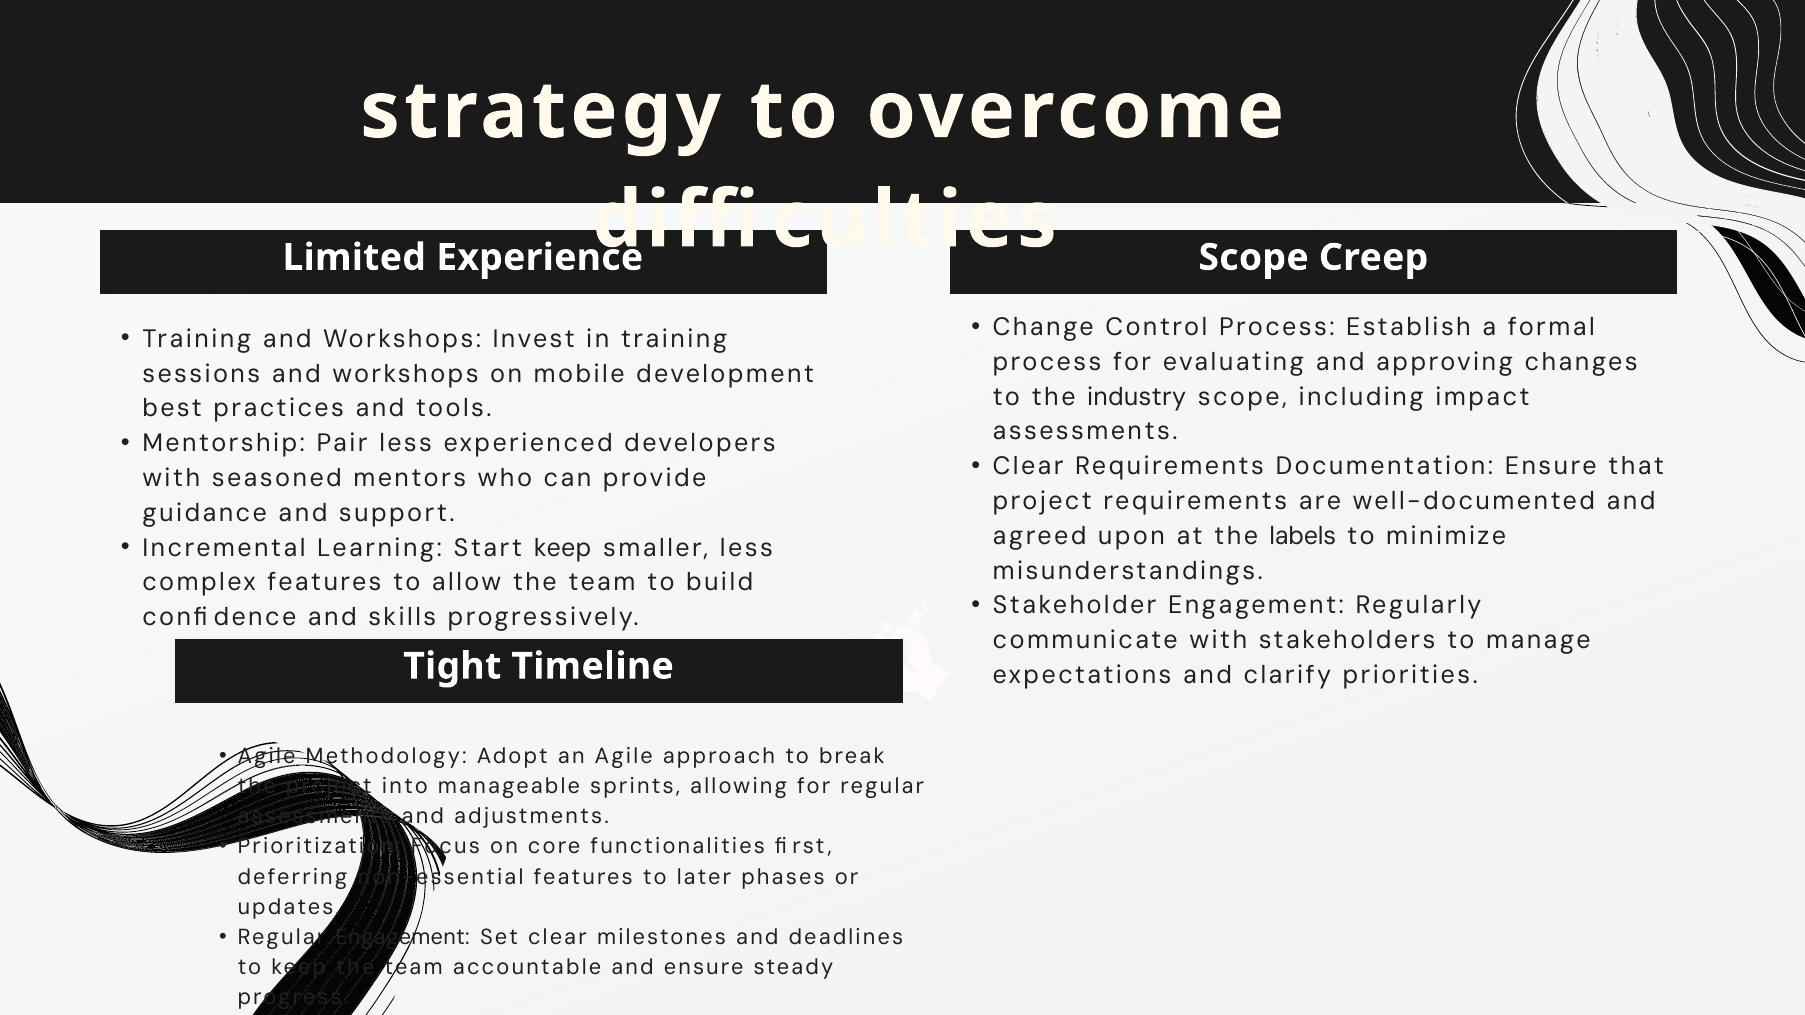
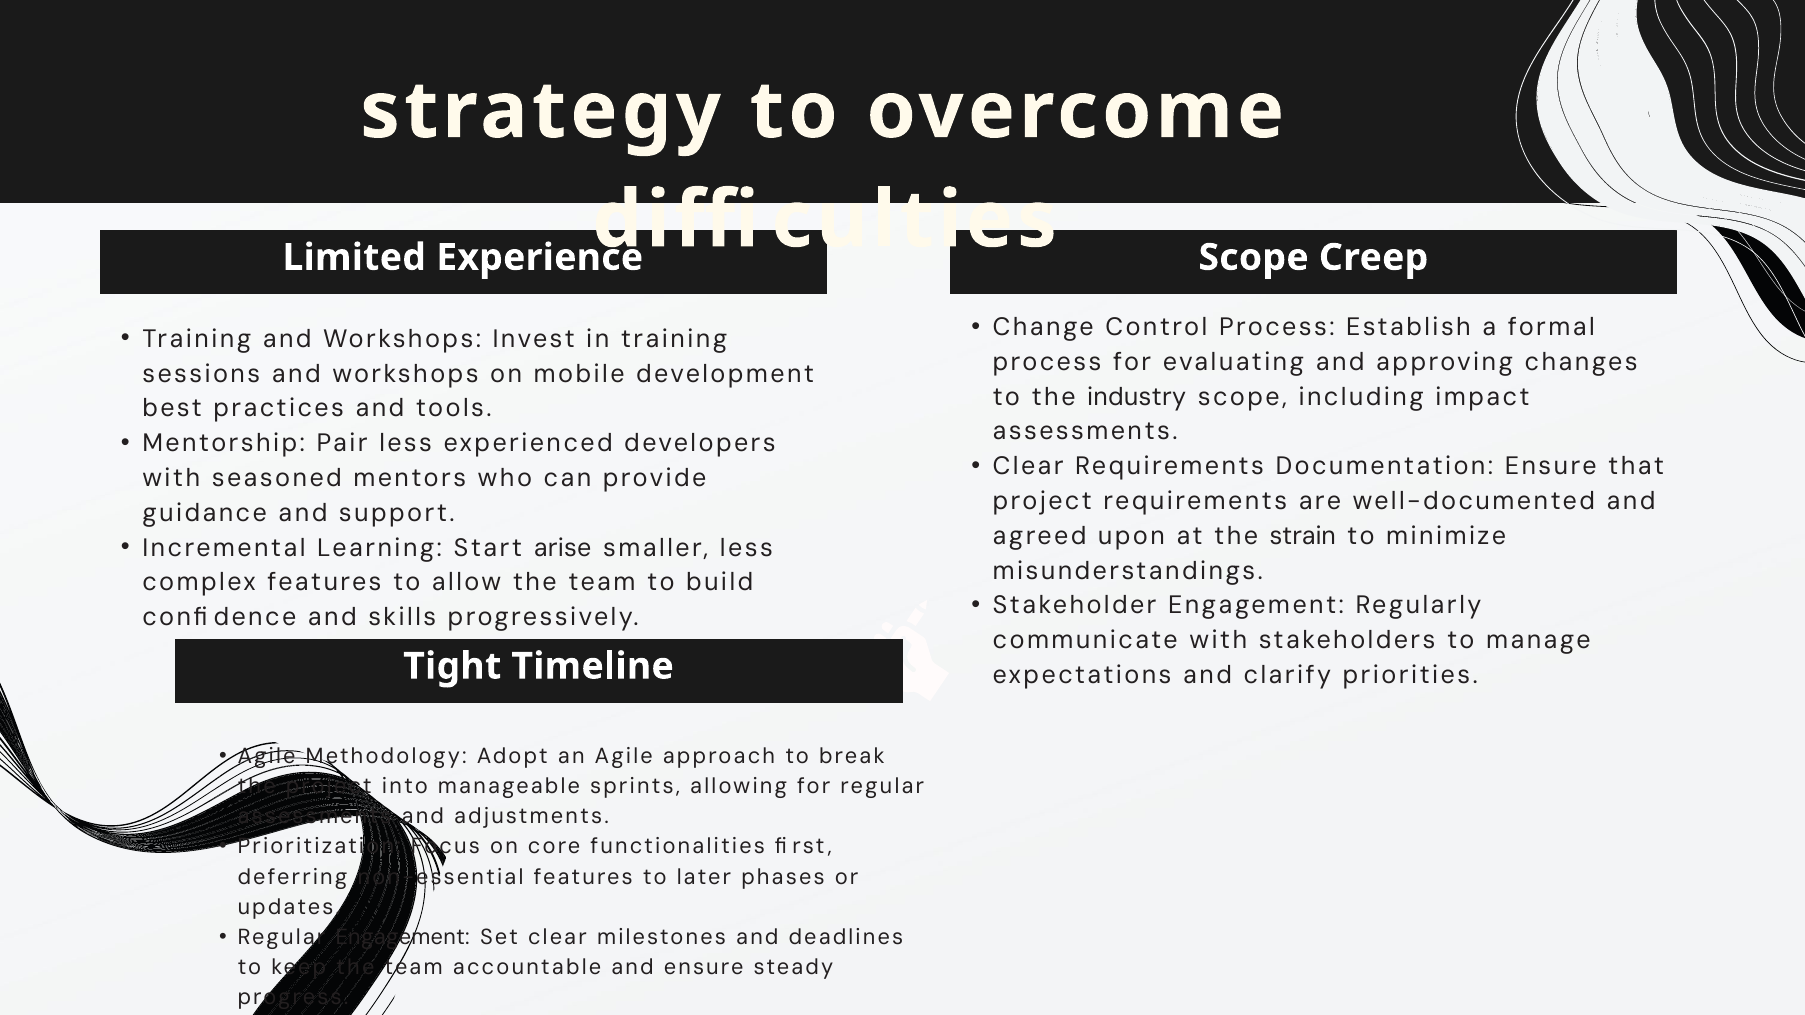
labels: labels -> strain (1303, 536)
Start keep: keep -> arise (563, 548)
